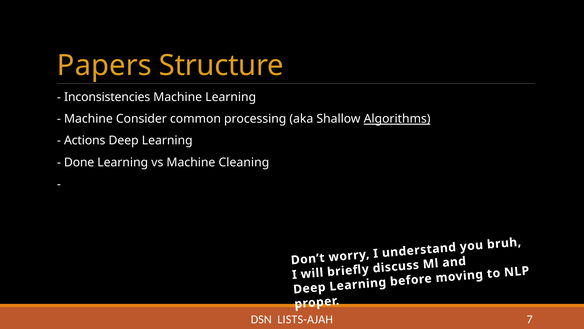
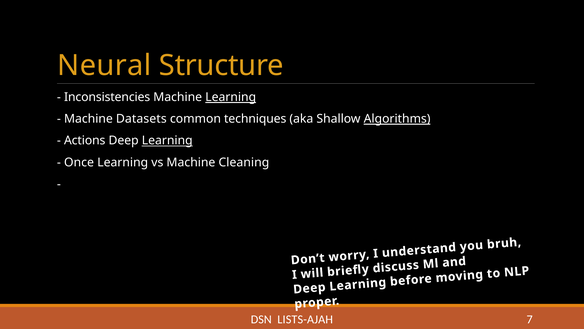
Papers: Papers -> Neural (104, 65)
Learning underline: none -> present (231, 97)
Consider: Consider -> Datasets (141, 119)
processing: processing -> techniques (255, 119)
Learning underline: none -> present (167, 140)
Done: Done -> Once (79, 162)
